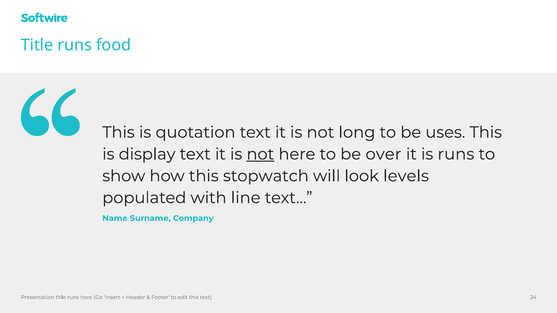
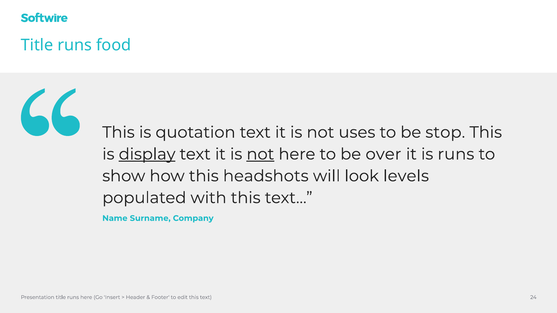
long: long -> uses (357, 132)
uses: uses -> stop (445, 132)
display underline: none -> present (147, 154)
stopwatch: stopwatch -> headshots (266, 176)
with line: line -> this (246, 198)
